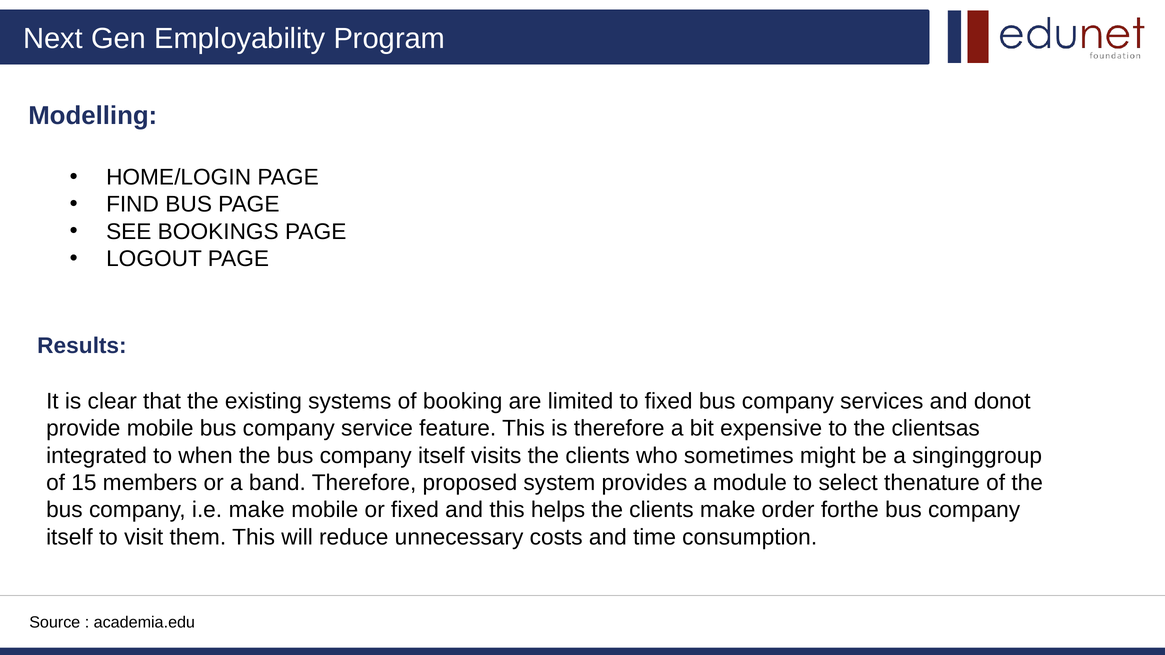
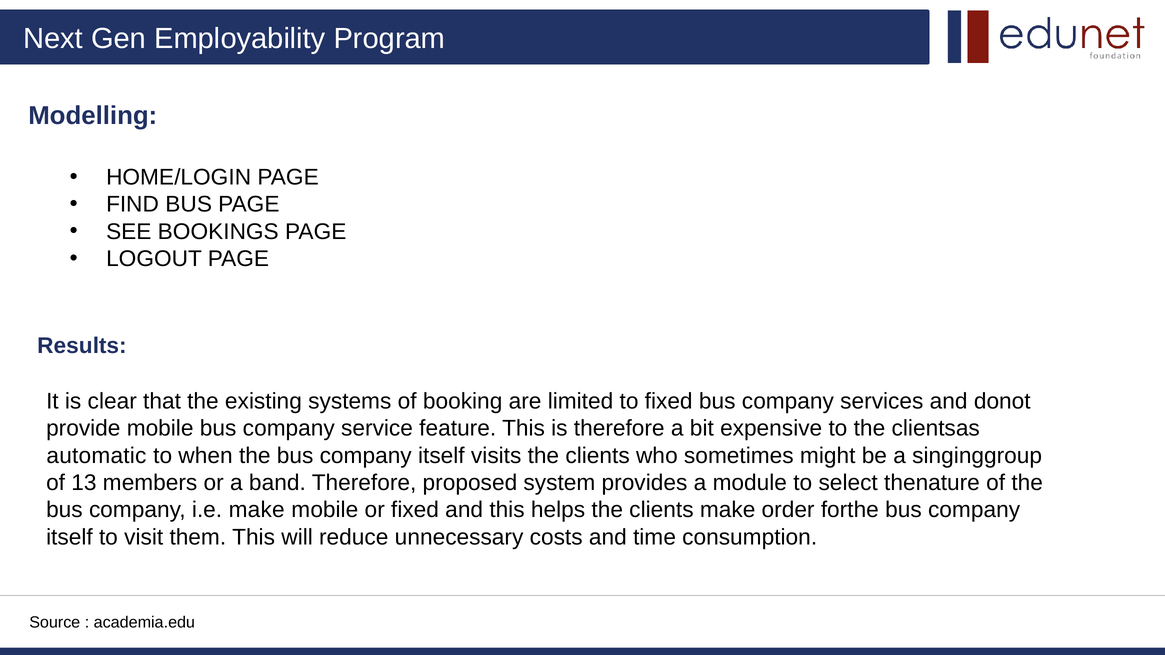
integrated: integrated -> automatic (96, 456)
15: 15 -> 13 (84, 483)
